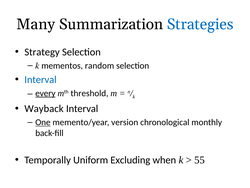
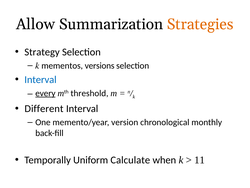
Many: Many -> Allow (36, 24)
Strategies colour: blue -> orange (200, 24)
random: random -> versions (100, 65)
Wayback: Wayback -> Different (44, 108)
One underline: present -> none (43, 122)
Excluding: Excluding -> Calculate (130, 160)
55: 55 -> 11 (200, 160)
